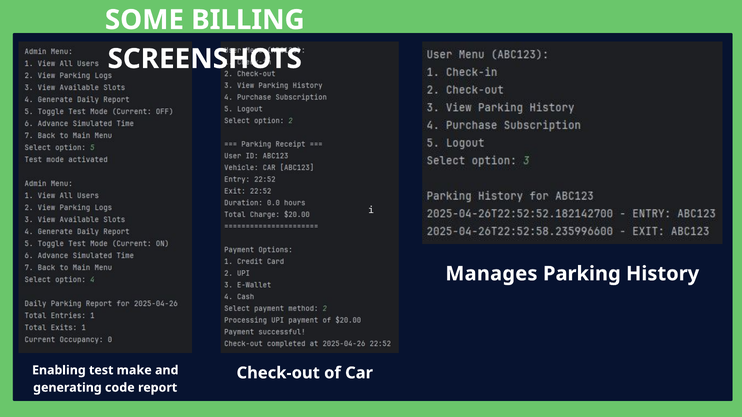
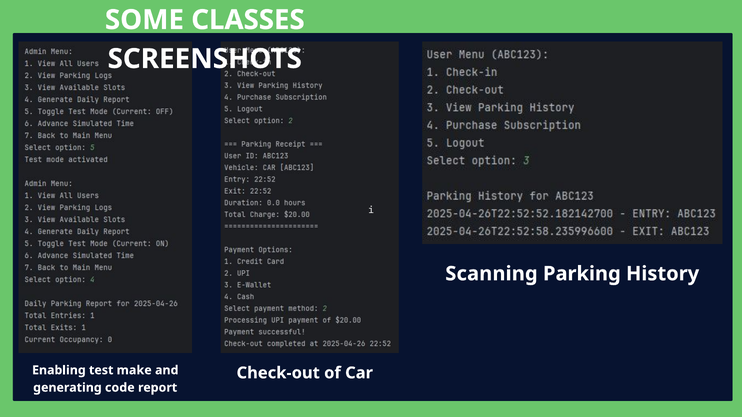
BILLING: BILLING -> CLASSES (248, 20)
Manages: Manages -> Scanning (491, 274)
